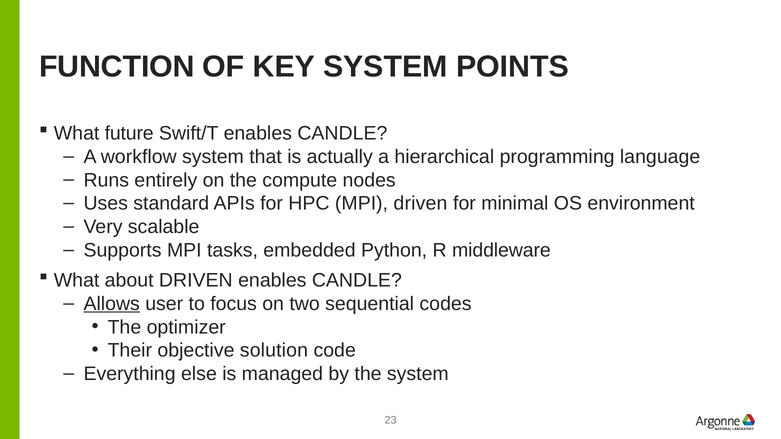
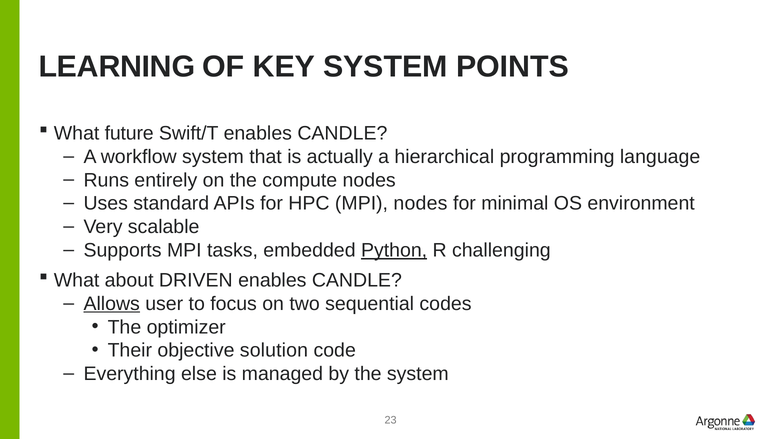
FUNCTION: FUNCTION -> LEARNING (117, 67)
MPI driven: driven -> nodes (420, 204)
Python underline: none -> present (394, 251)
middleware: middleware -> challenging (501, 251)
